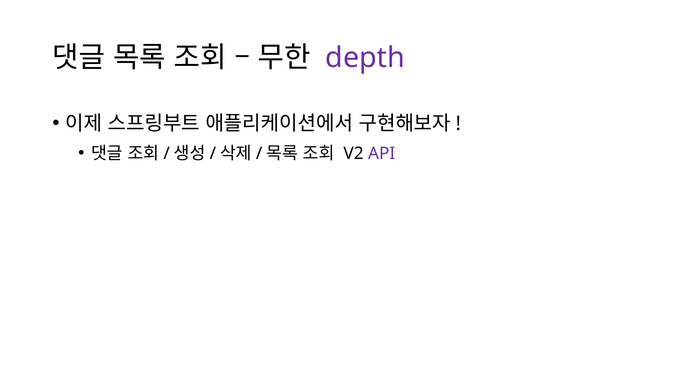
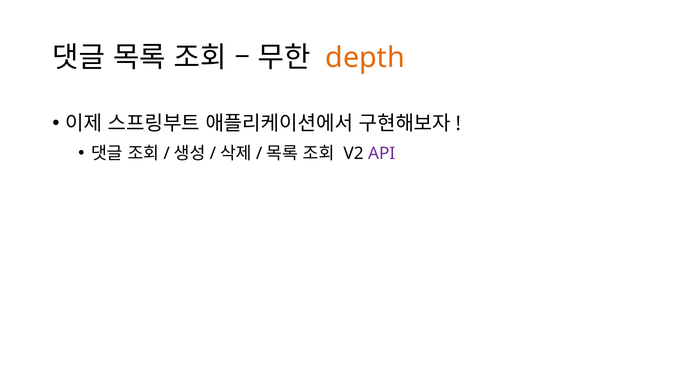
depth colour: purple -> orange (365, 58)
